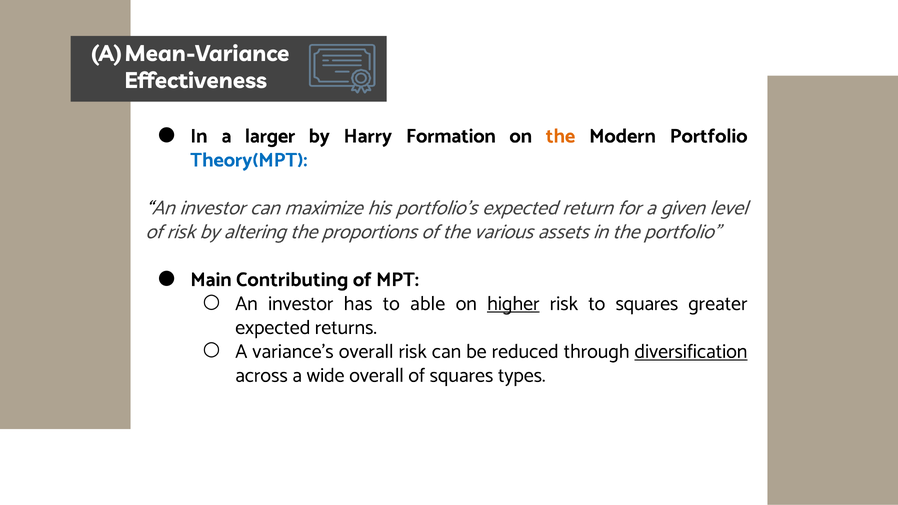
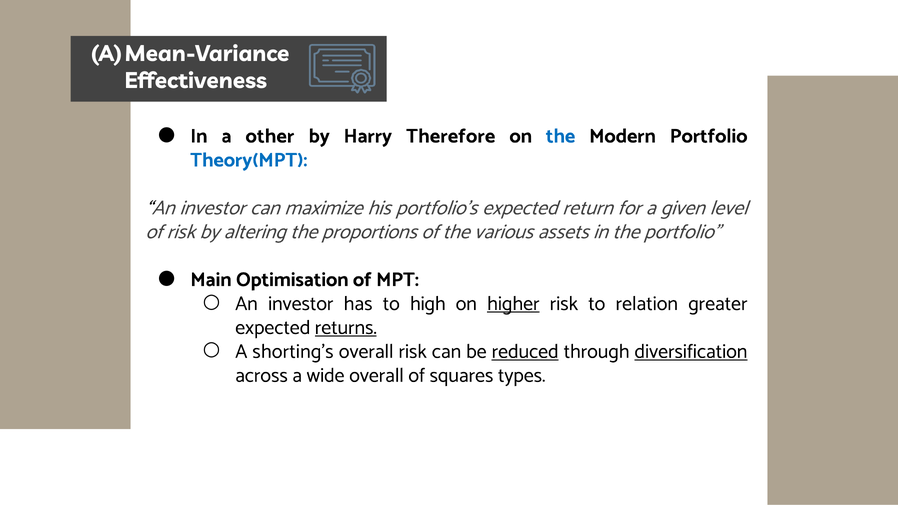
larger: larger -> other (270, 136)
Formation: Formation -> Therefore (451, 136)
the colour: orange -> blue (561, 136)
Contributing: Contributing -> Optimisation (292, 280)
able: able -> high (428, 304)
to squares: squares -> relation (647, 304)
returns underline: none -> present (346, 327)
variance’s: variance’s -> shorting’s (293, 351)
reduced underline: none -> present (525, 351)
